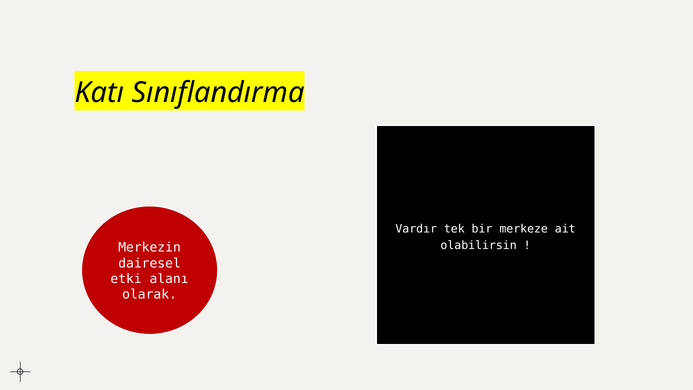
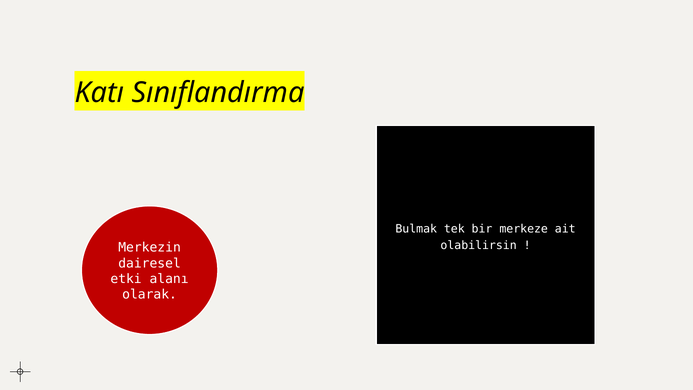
Vardır: Vardır -> Bulmak (416, 229)
